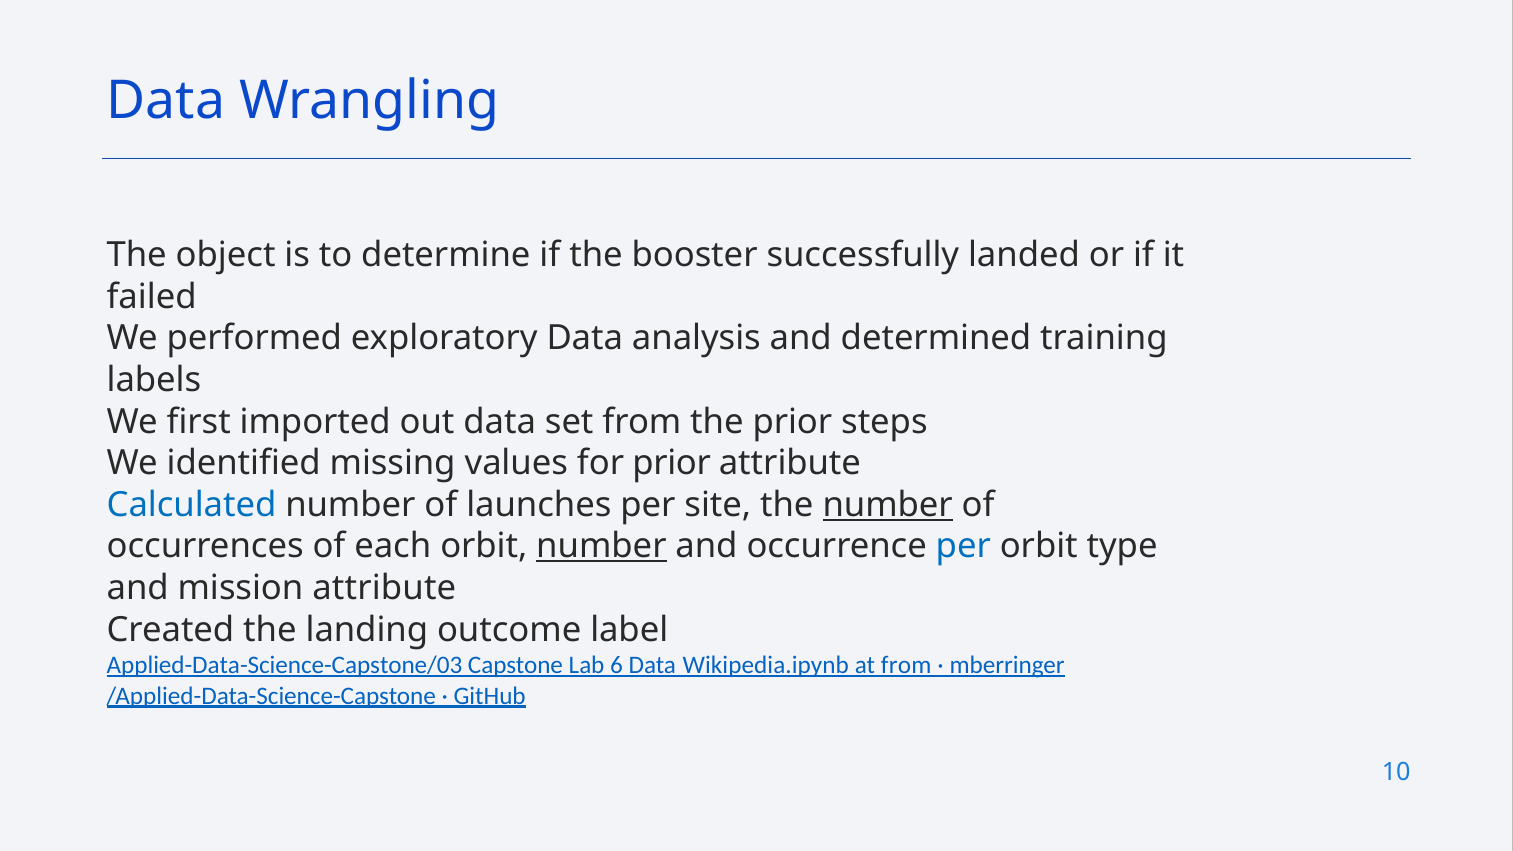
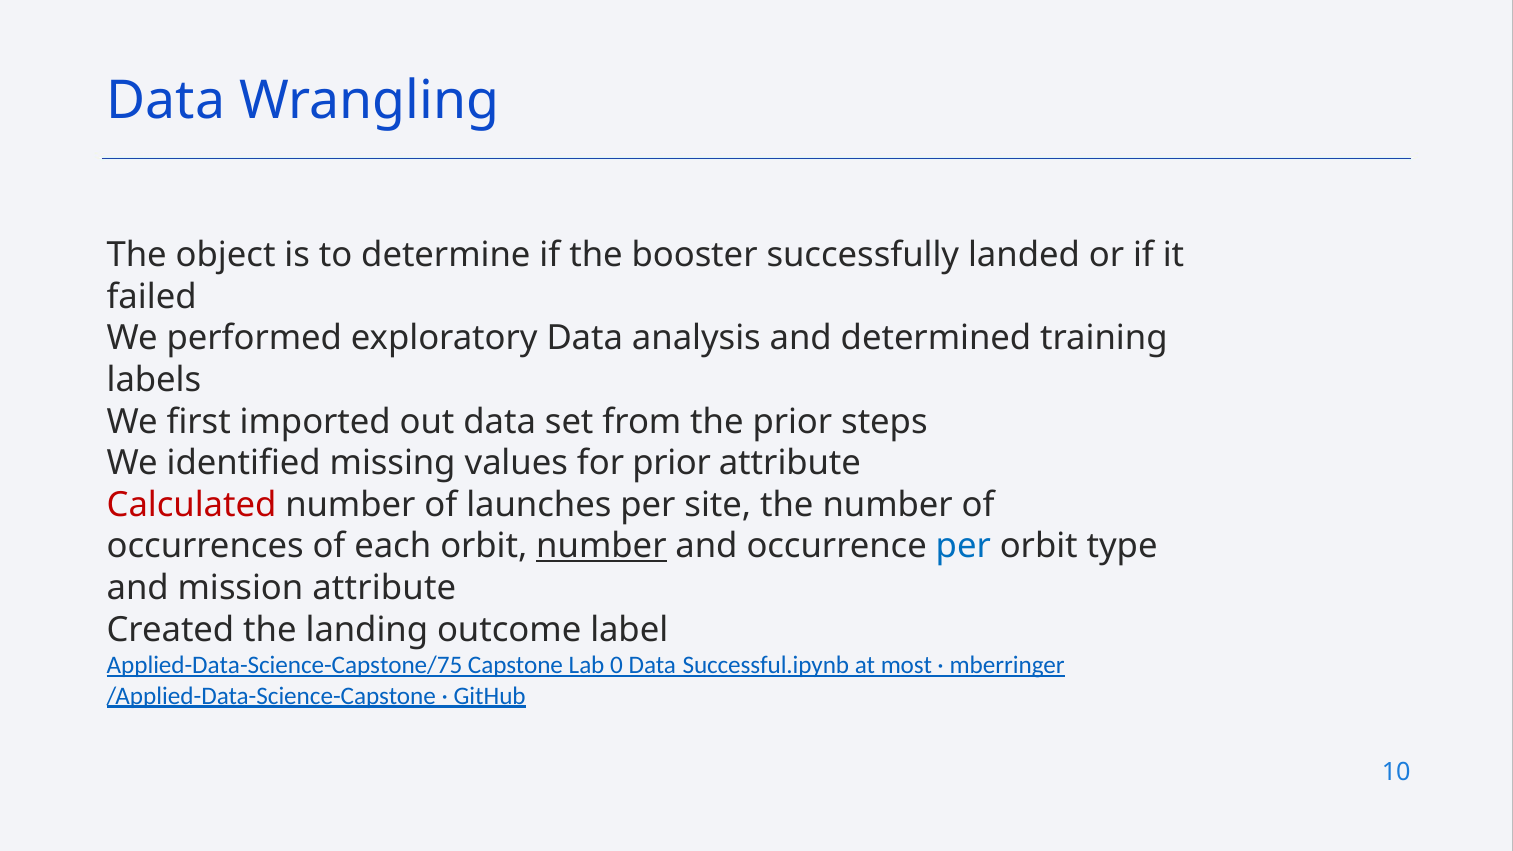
Calculated colour: blue -> red (192, 505)
number underline: present -> none (888, 505)
Applied-Data-Science-Capstone/03: Applied-Data-Science-Capstone/03 -> Applied-Data-Science-Capstone/75 (285, 665)
6: 6 -> 0 (616, 665)
Wikipedia.ipynb: Wikipedia.ipynb -> Successful.ipynb (766, 665)
at from: from -> most (906, 665)
